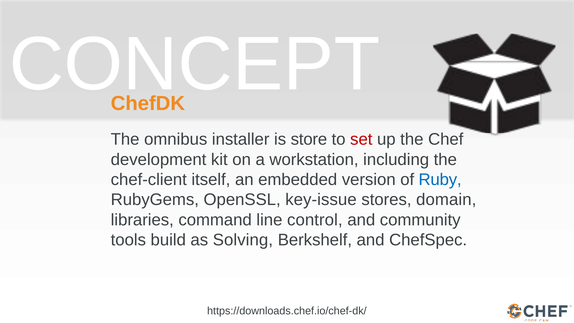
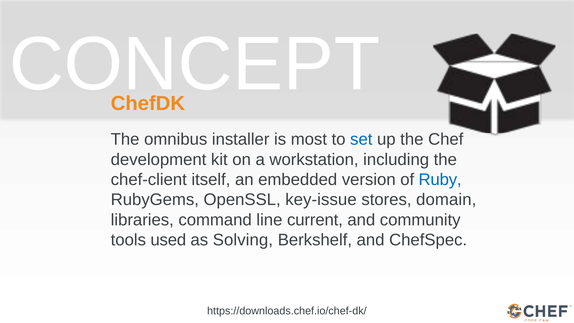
store: store -> most (309, 139)
set colour: red -> blue (361, 139)
control: control -> current (315, 220)
build: build -> used (168, 240)
